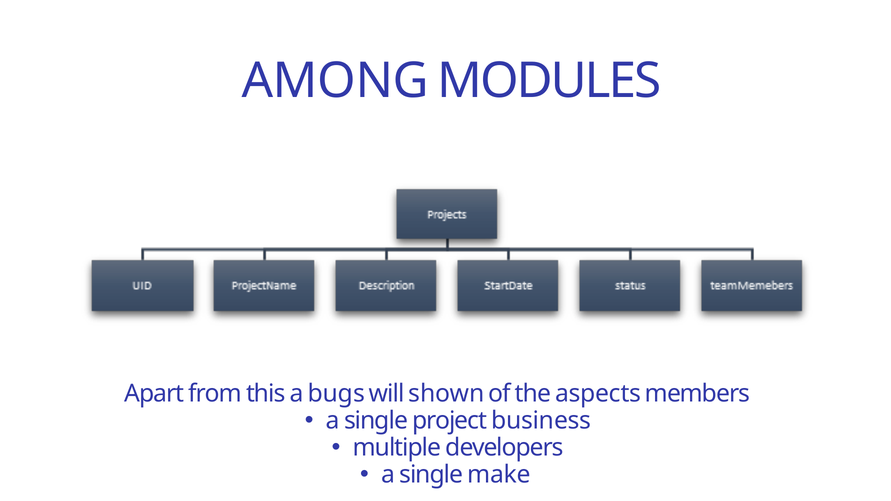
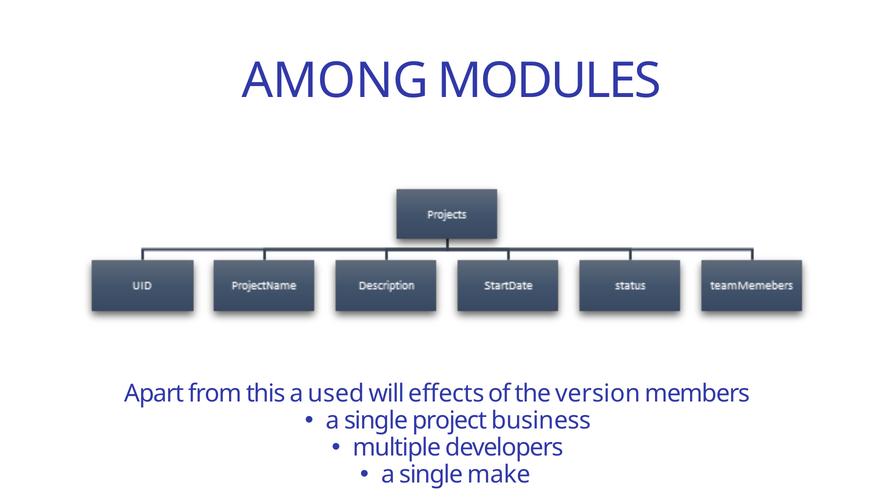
bugs: bugs -> used (336, 394)
shown: shown -> effects (446, 394)
aspects: aspects -> version (598, 394)
